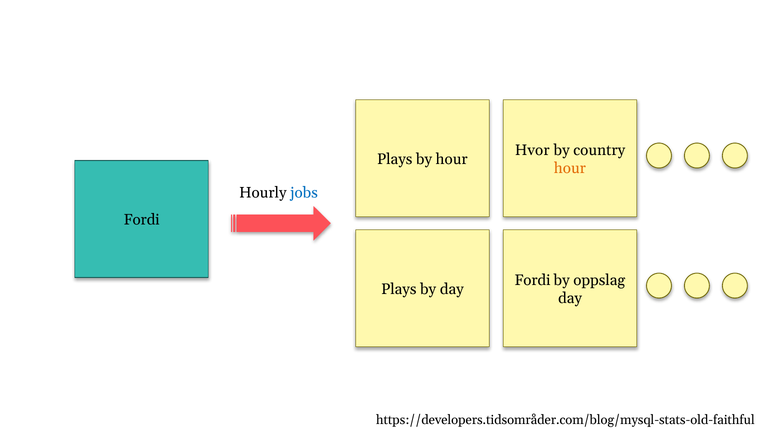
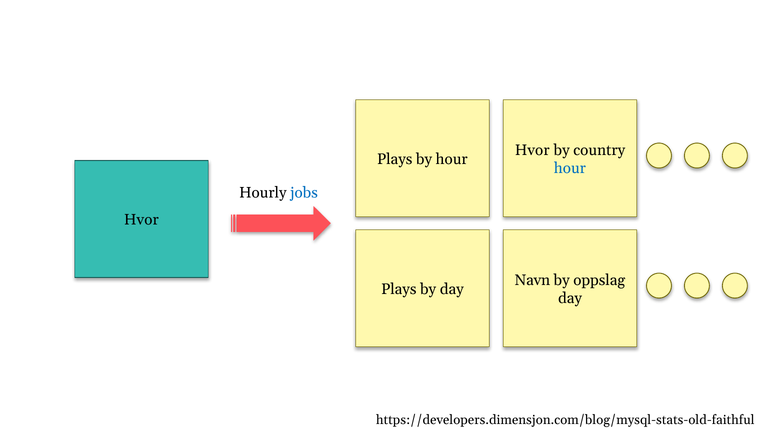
hour colour: orange -> blue (570, 169)
Fordi: Fordi -> Hvor (141, 220)
Fordi: Fordi -> Navn (532, 280)
https://developers.tidsområder.com/blog/mysql-stats-old-faithful: https://developers.tidsområder.com/blog/mysql-stats-old-faithful -> https://developers.dimensjon.com/blog/mysql-stats-old-faithful (565, 420)
